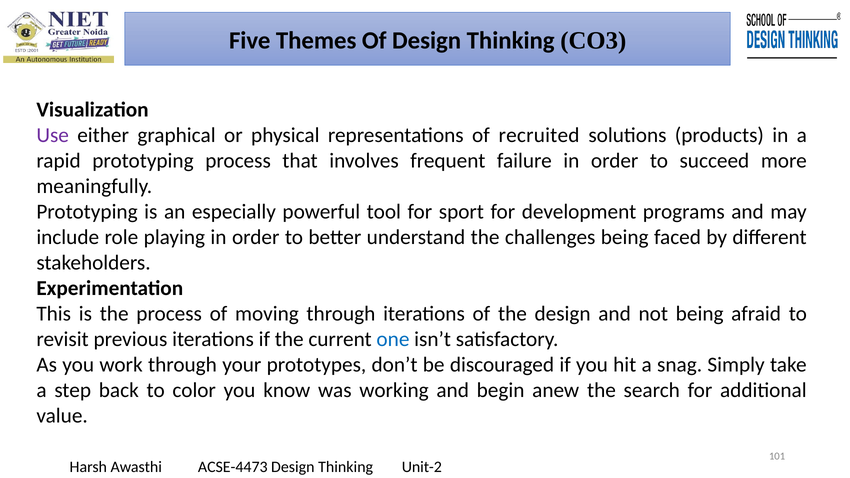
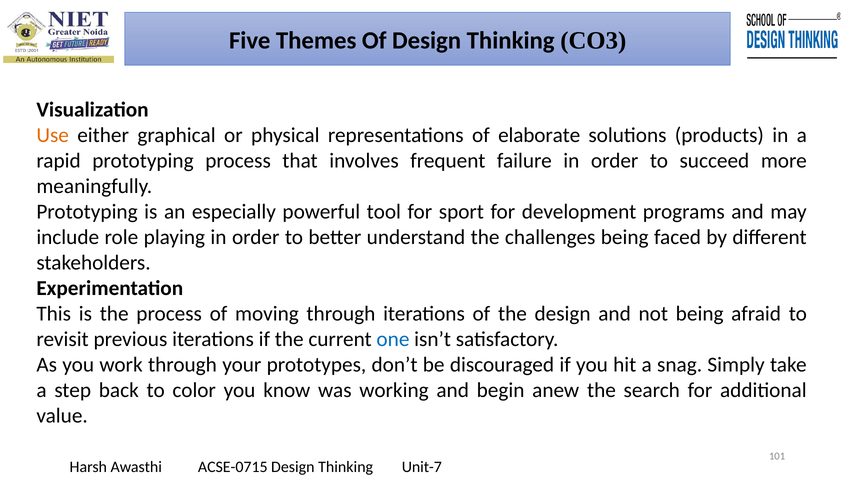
Use colour: purple -> orange (53, 135)
recruited: recruited -> elaborate (539, 135)
ACSE-4473: ACSE-4473 -> ACSE-0715 (233, 467)
Unit-2: Unit-2 -> Unit-7 (422, 467)
